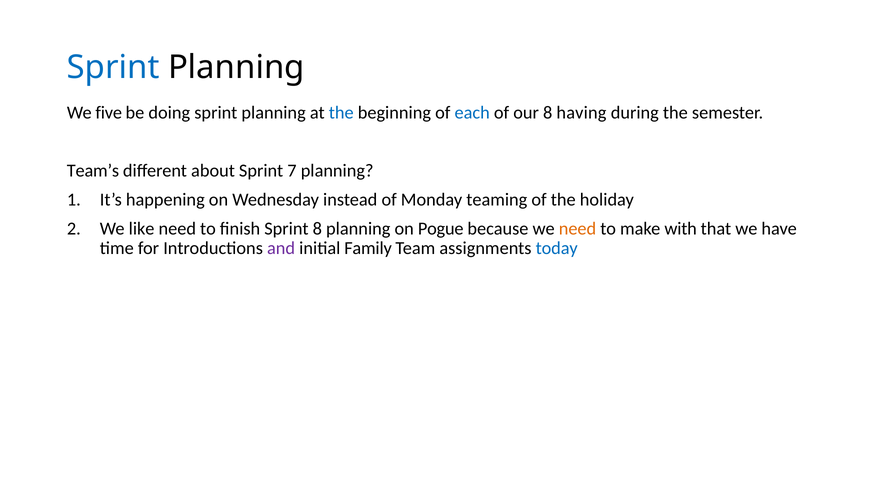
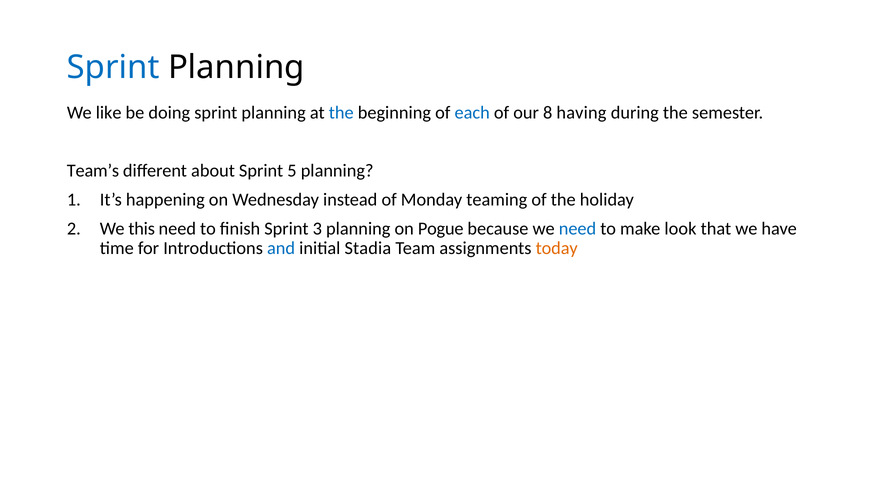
five: five -> like (109, 113)
7: 7 -> 5 (292, 171)
like: like -> this (142, 228)
Sprint 8: 8 -> 3 (317, 228)
need colour: orange -> blue (577, 228)
with: with -> look (680, 228)
and colour: purple -> blue (281, 248)
Family: Family -> Stadia (368, 248)
today colour: blue -> orange (557, 248)
